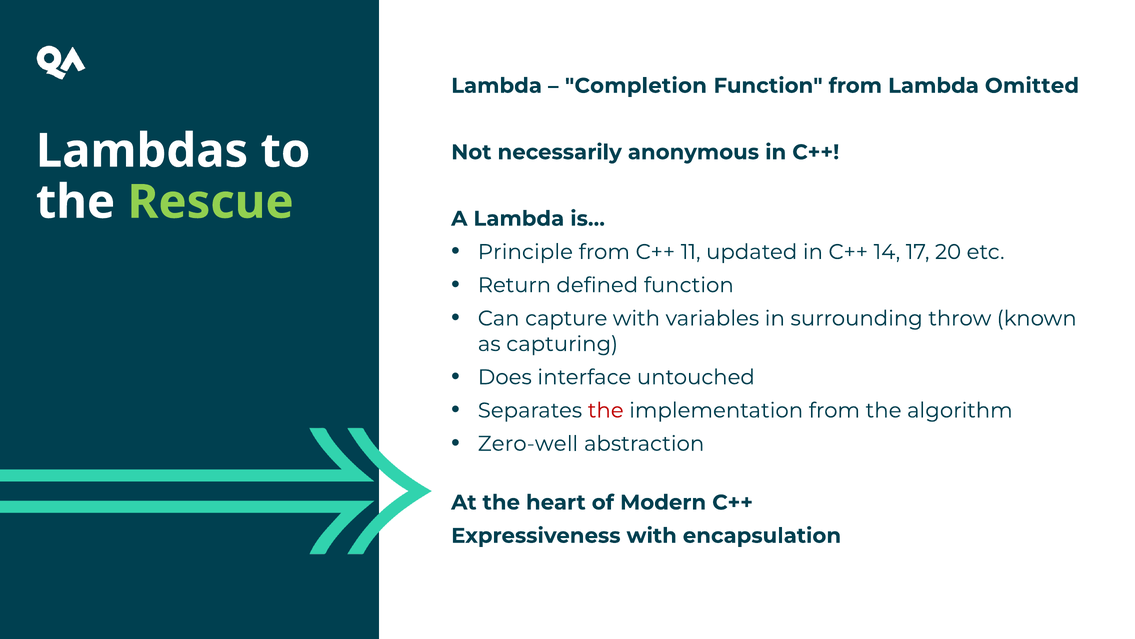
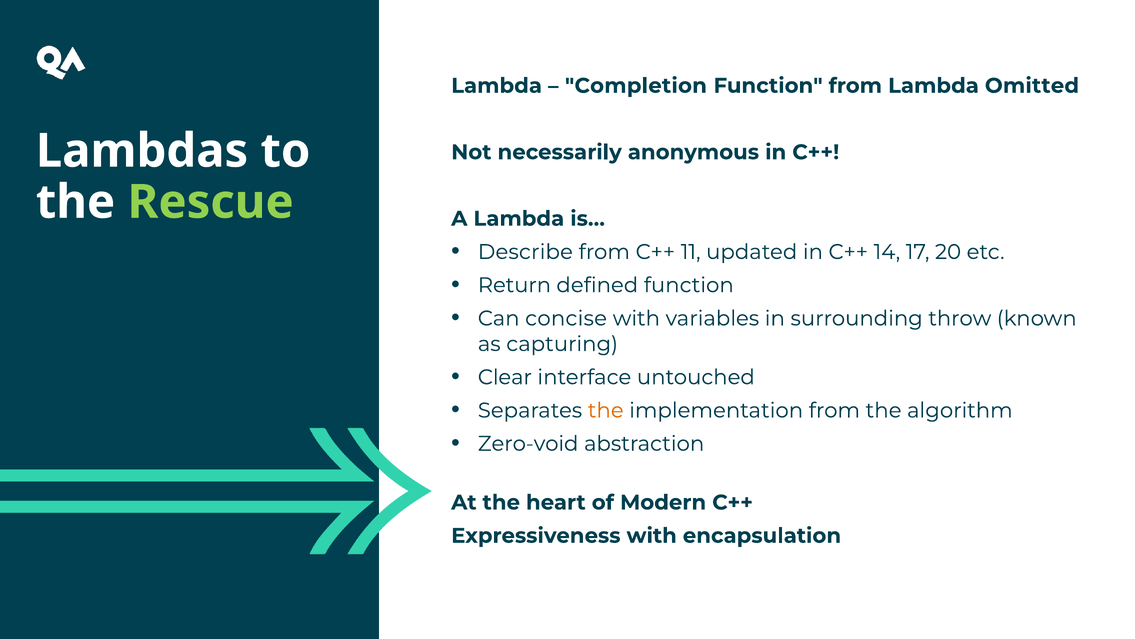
Principle: Principle -> Describe (525, 252)
capture: capture -> concise (566, 318)
Does: Does -> Clear (505, 377)
the colour: red -> orange (606, 410)
Zero-well: Zero-well -> Zero-void (528, 443)
